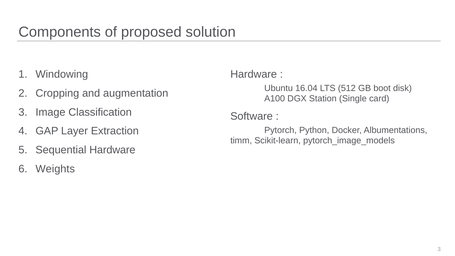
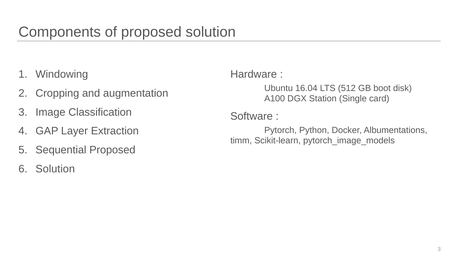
Sequential Hardware: Hardware -> Proposed (112, 150)
Weights: Weights -> Solution (55, 169)
